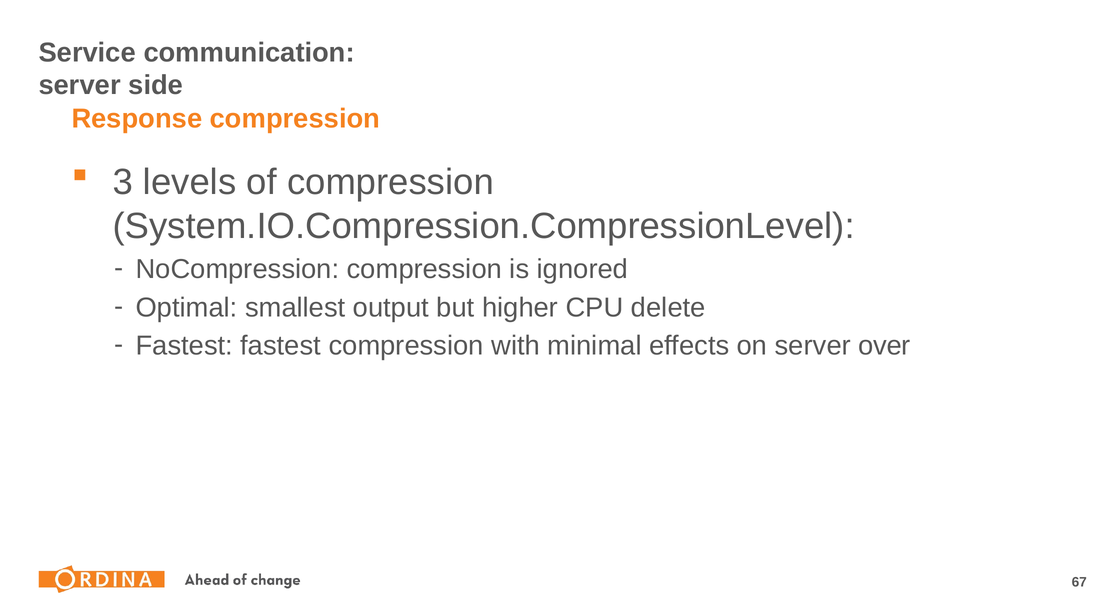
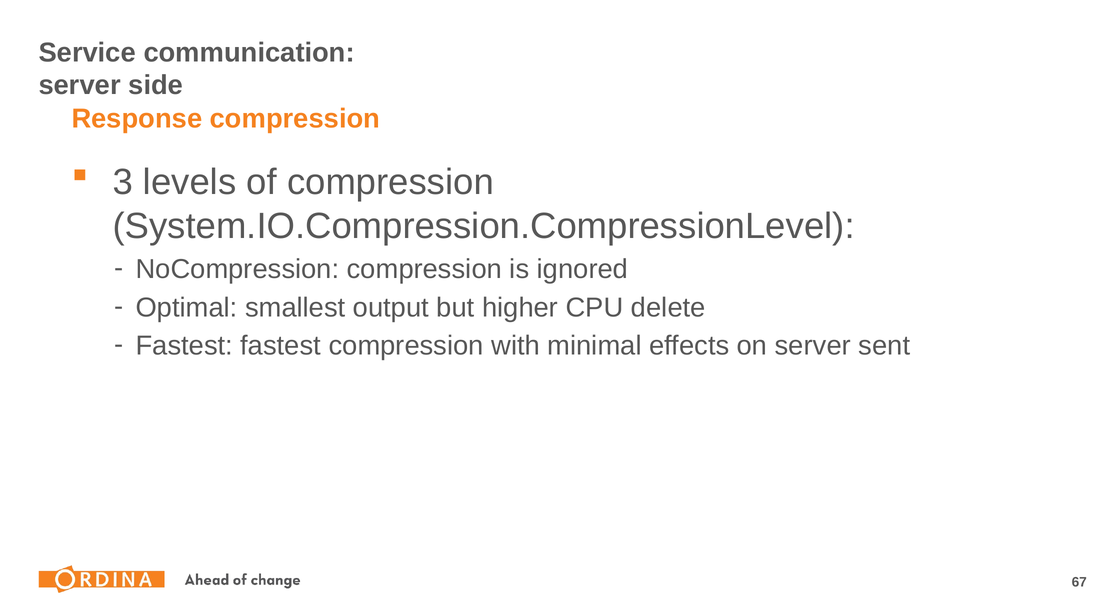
over: over -> sent (884, 346)
